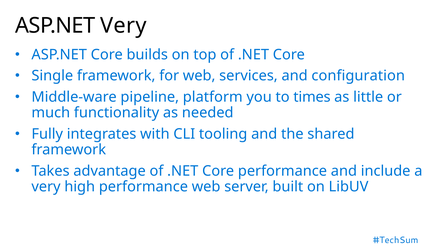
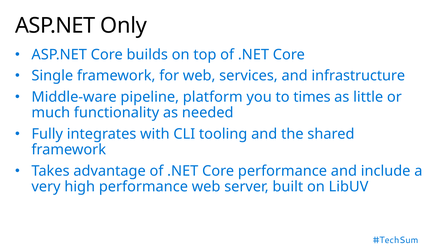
ASP.NET Very: Very -> Only (124, 26)
configuration: configuration -> infrastructure (358, 76)
